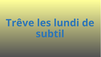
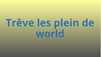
lundi: lundi -> plein (66, 23)
subtil: subtil -> world (50, 34)
